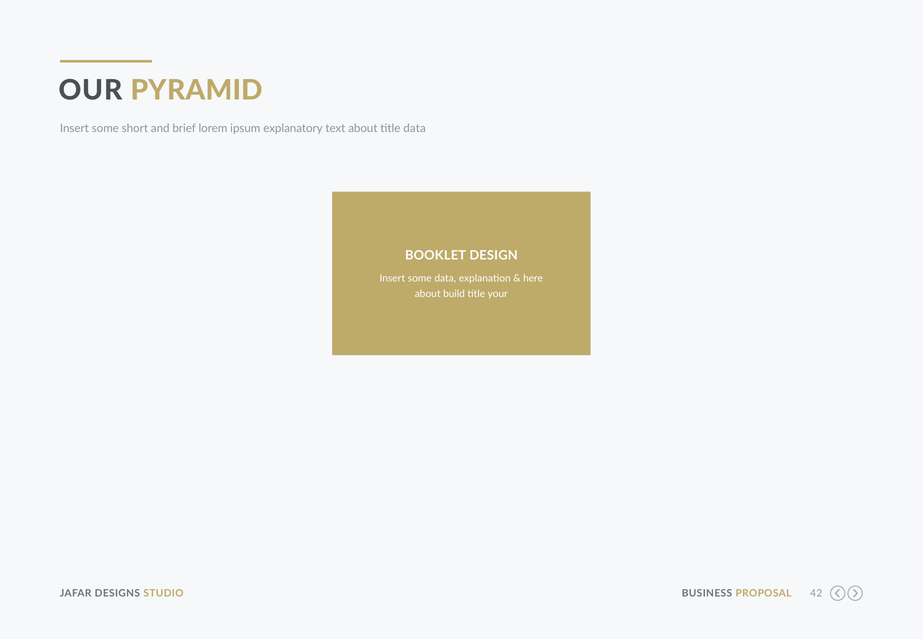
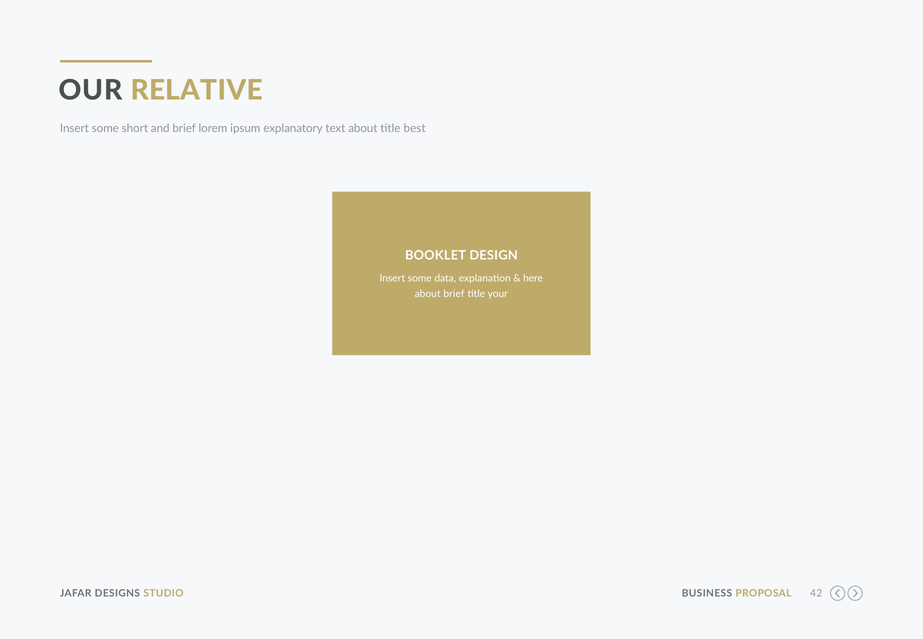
PYRAMID: PYRAMID -> RELATIVE (197, 90)
title data: data -> best (415, 128)
about build: build -> brief (454, 294)
